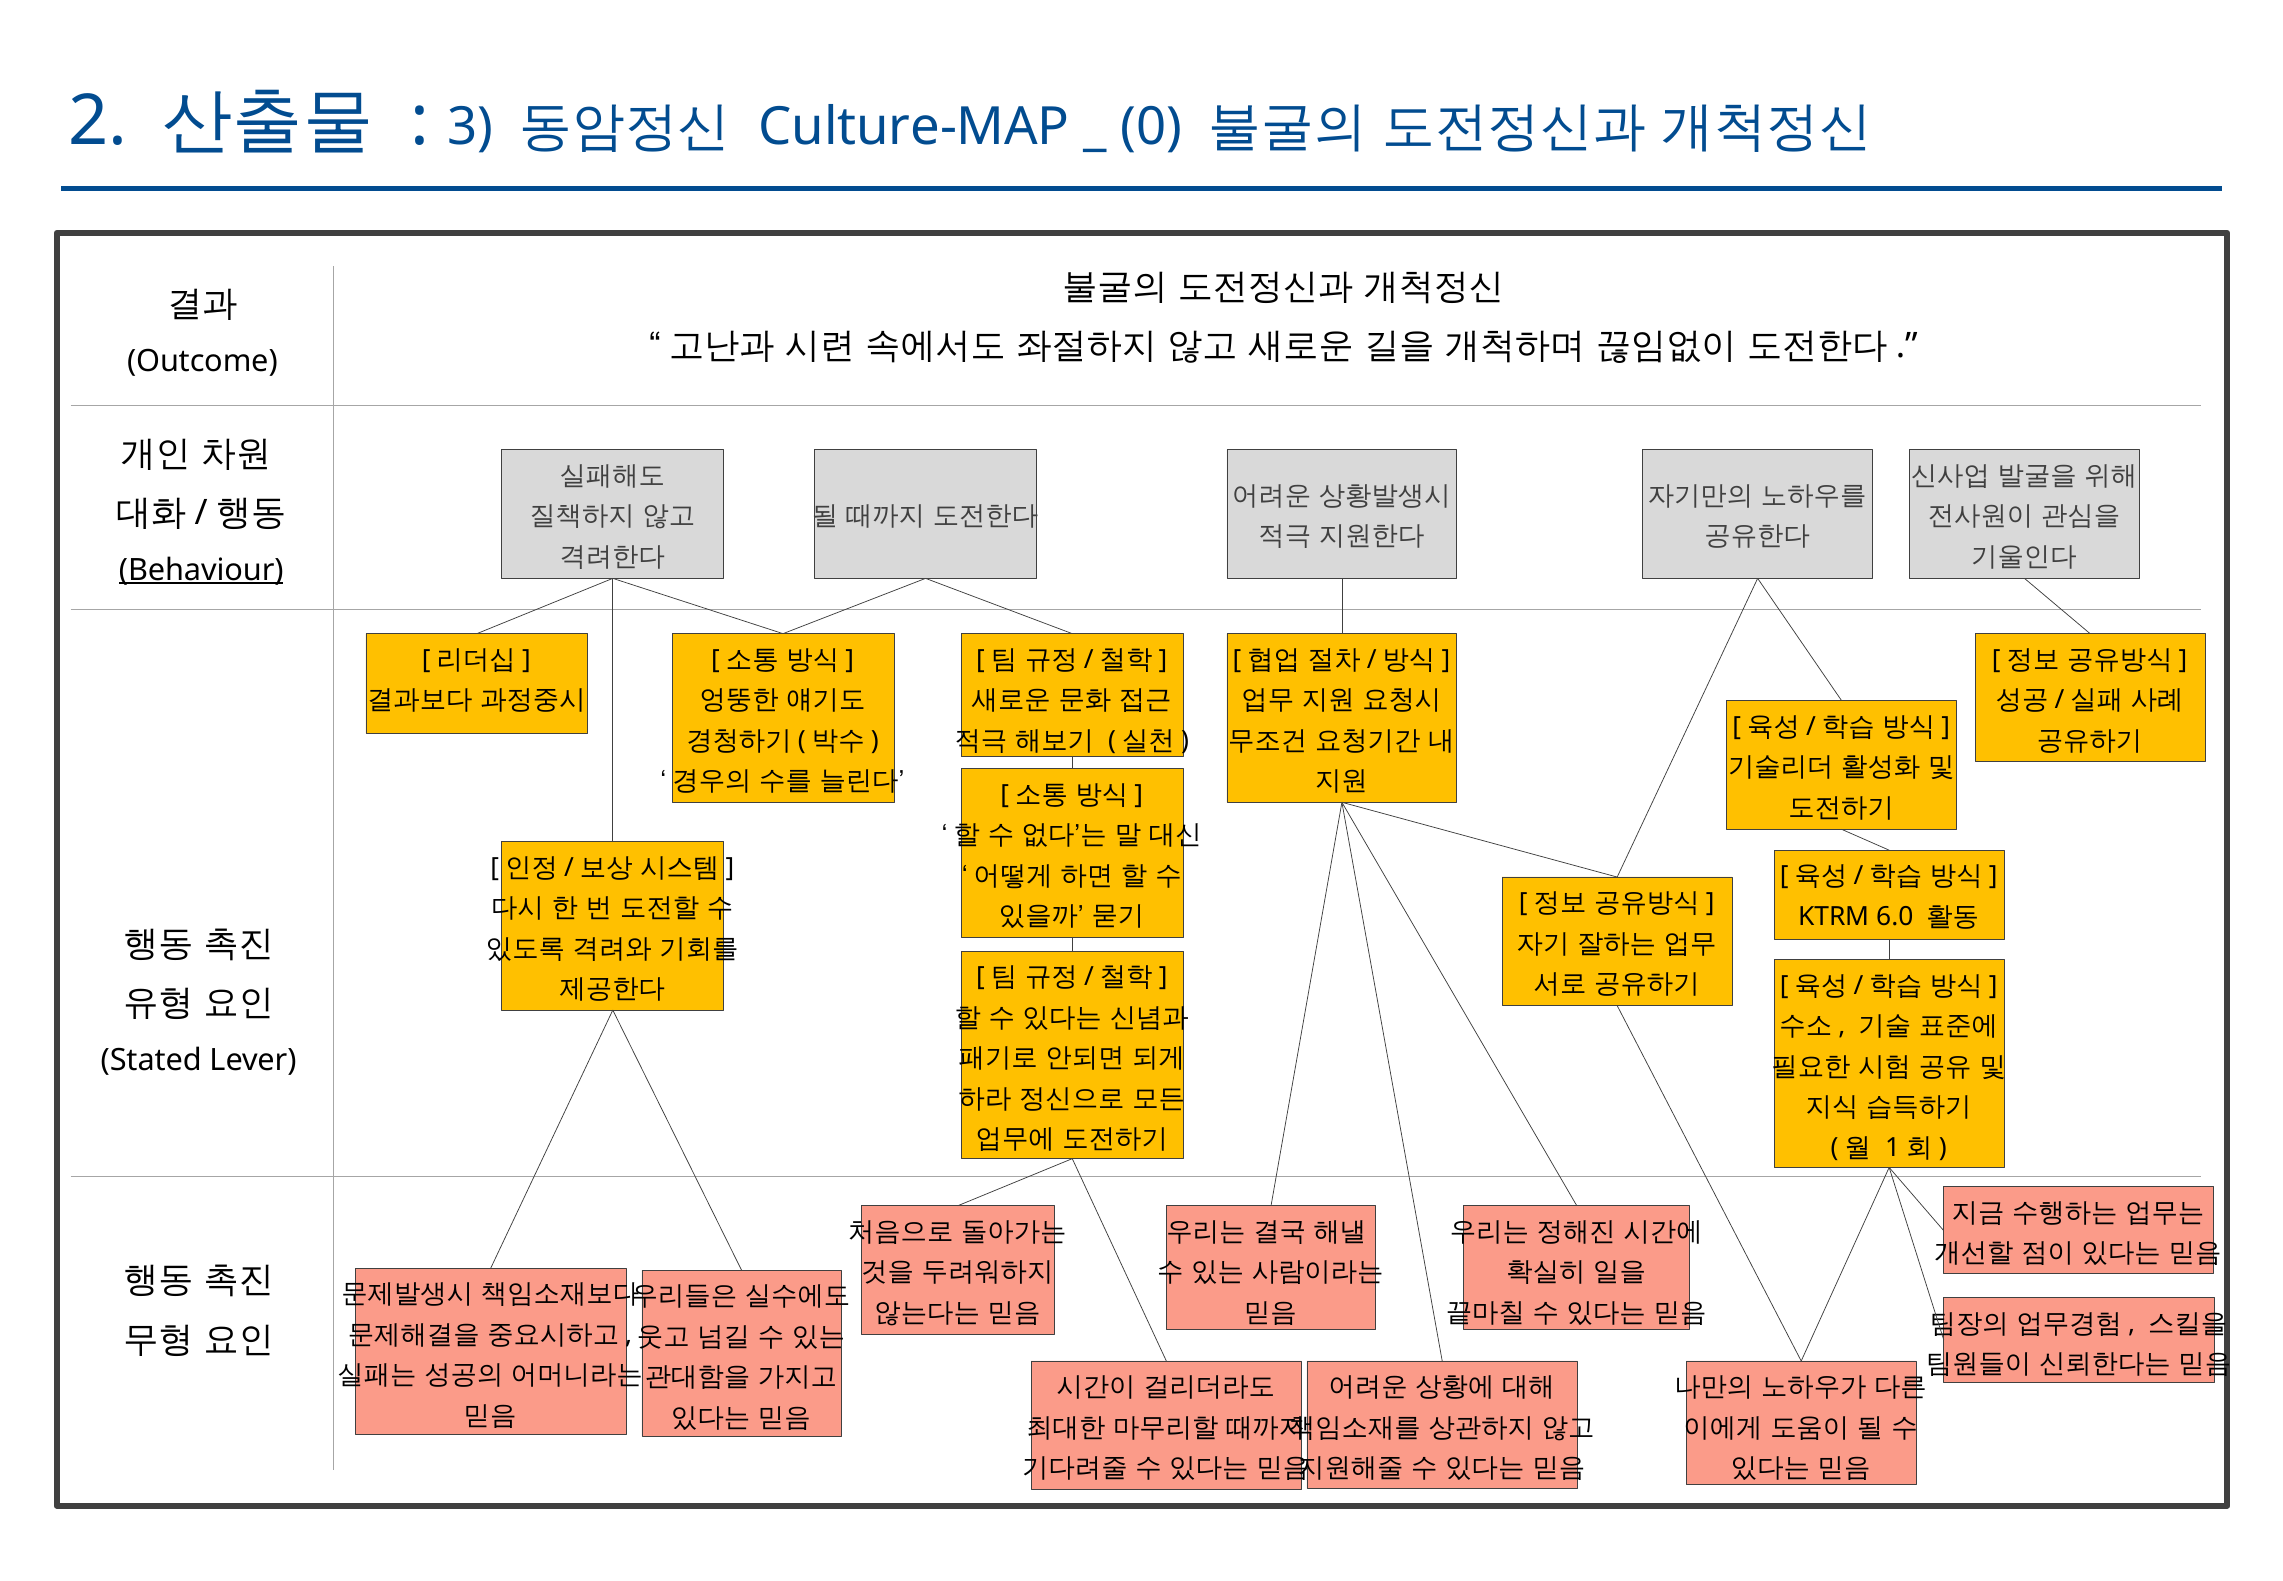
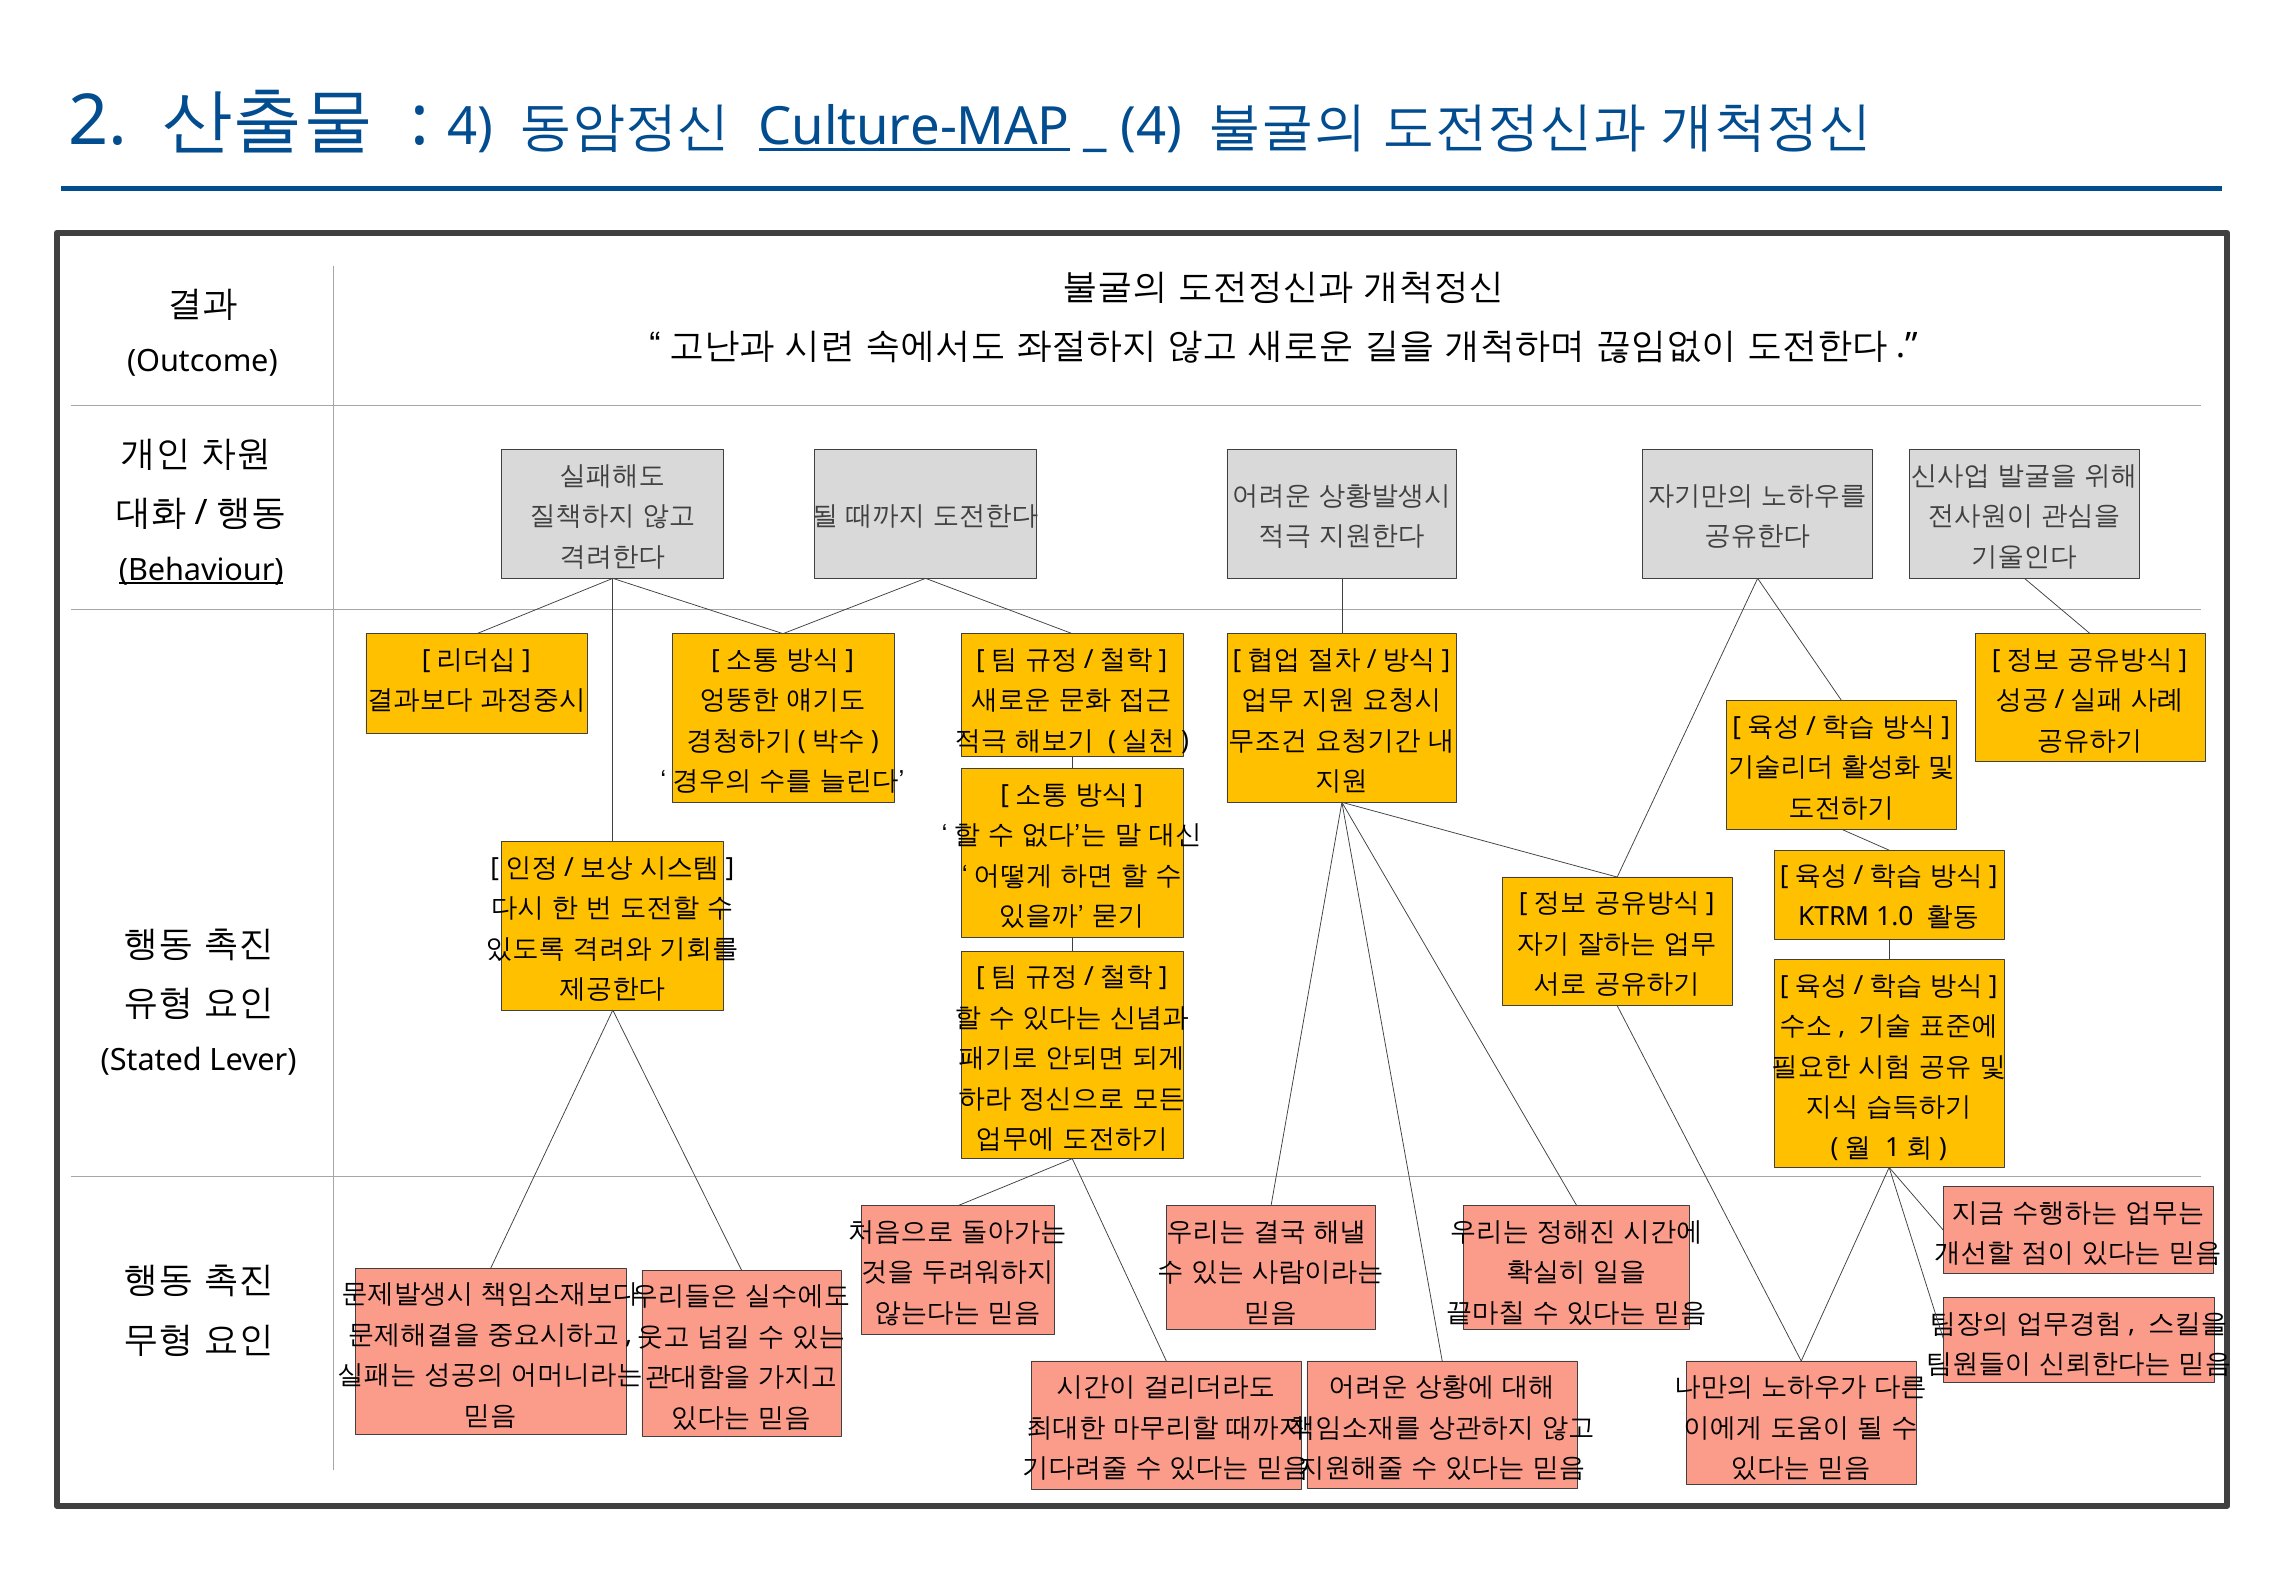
3: 3 -> 4 (471, 127)
Culture-MAP underline: none -> present (914, 127)
0: 0 -> 4 (1151, 127)
6.0: 6.0 -> 1.0 (1895, 916)
